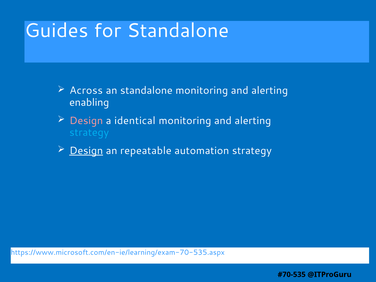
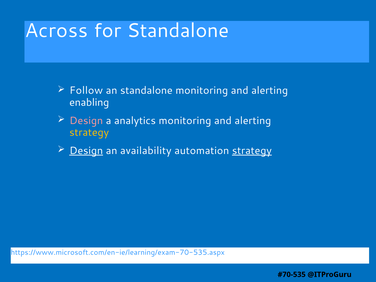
Guides: Guides -> Across (56, 31)
Across: Across -> Follow (86, 90)
identical: identical -> analytics (135, 121)
strategy colour: light blue -> yellow (89, 133)
repeatable: repeatable -> availability (146, 151)
strategy underline: none -> present (252, 151)
